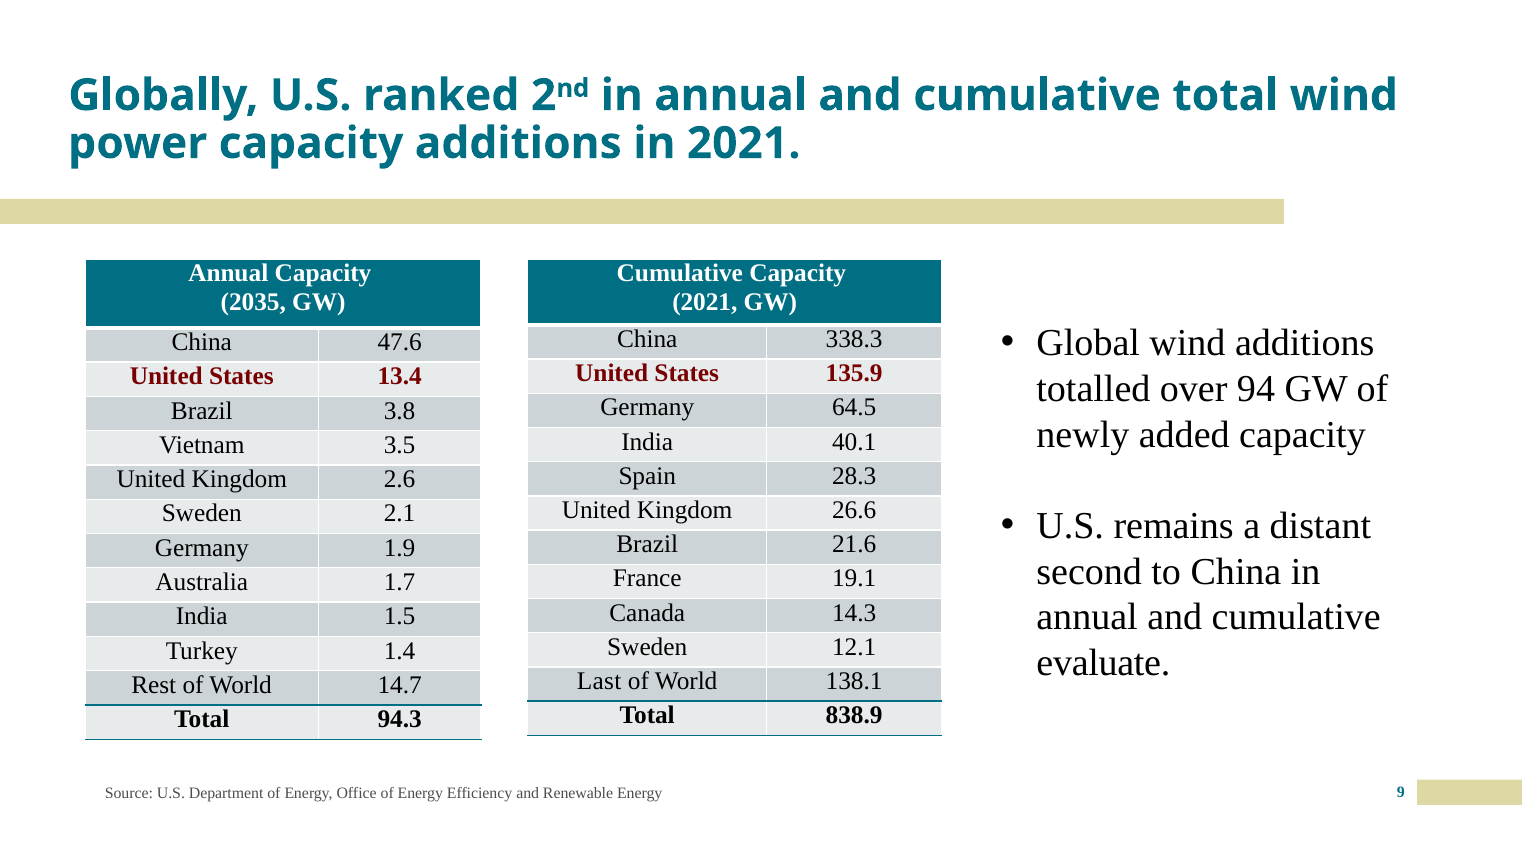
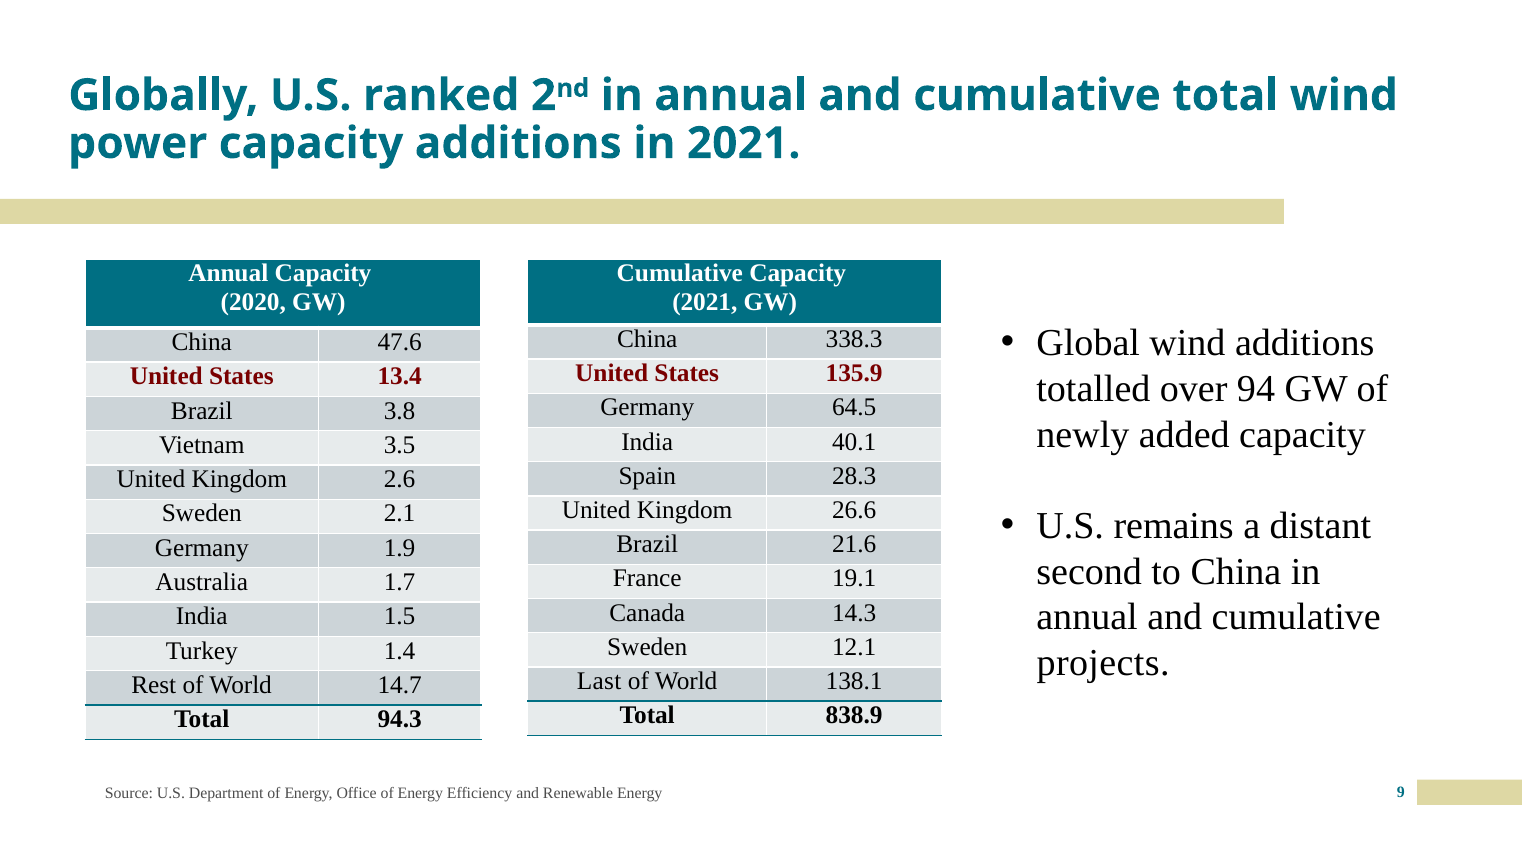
2035: 2035 -> 2020 (253, 302)
evaluate: evaluate -> projects (1103, 663)
